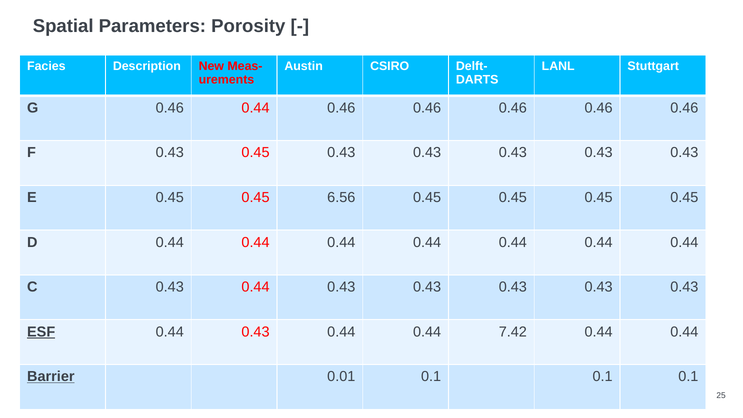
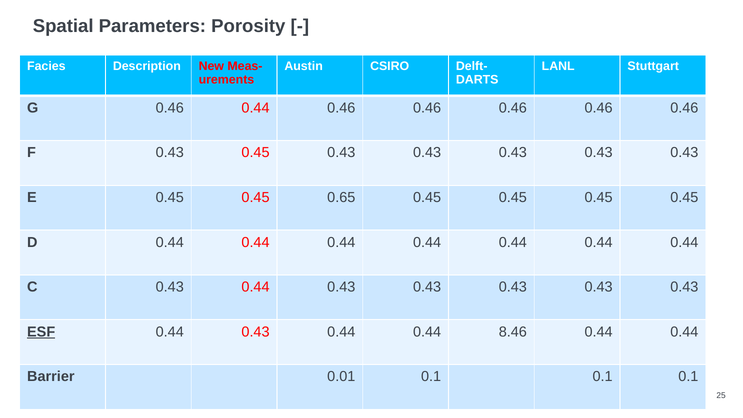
6.56: 6.56 -> 0.65 (341, 197)
7.42: 7.42 -> 8.46 (513, 332)
Barrier underline: present -> none (51, 376)
